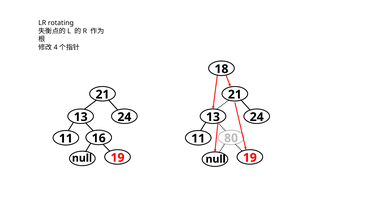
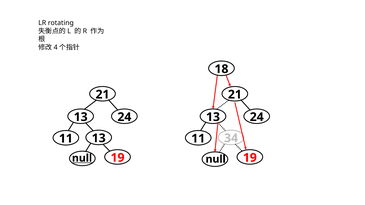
11 16: 16 -> 13 (99, 138)
80: 80 -> 34 (231, 138)
null underline: none -> present (82, 158)
